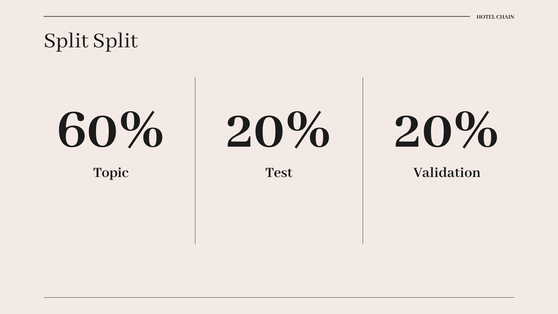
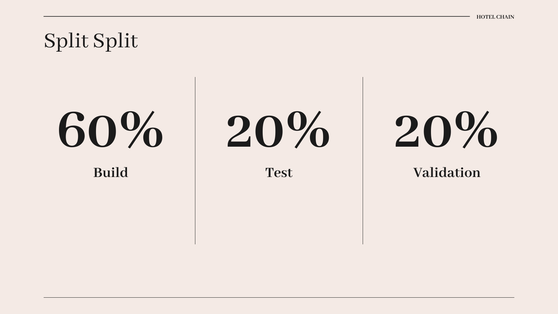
Topic: Topic -> Build (111, 172)
